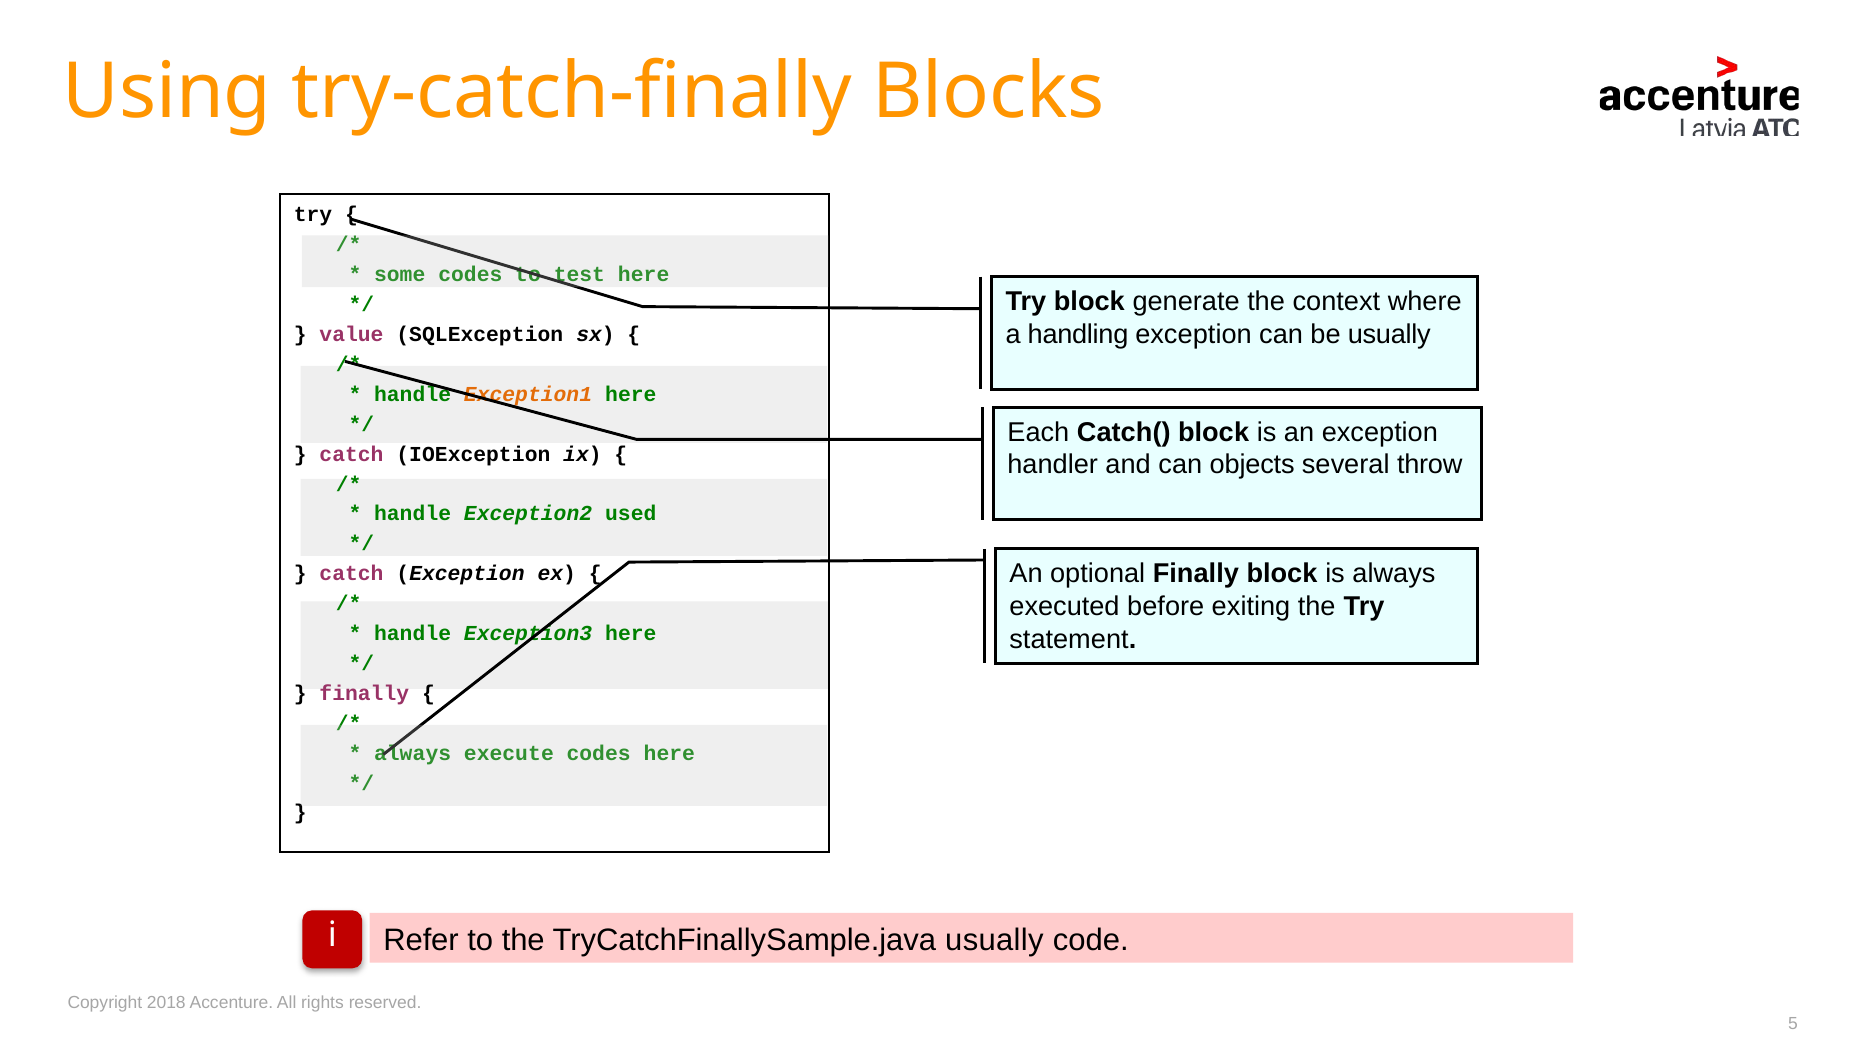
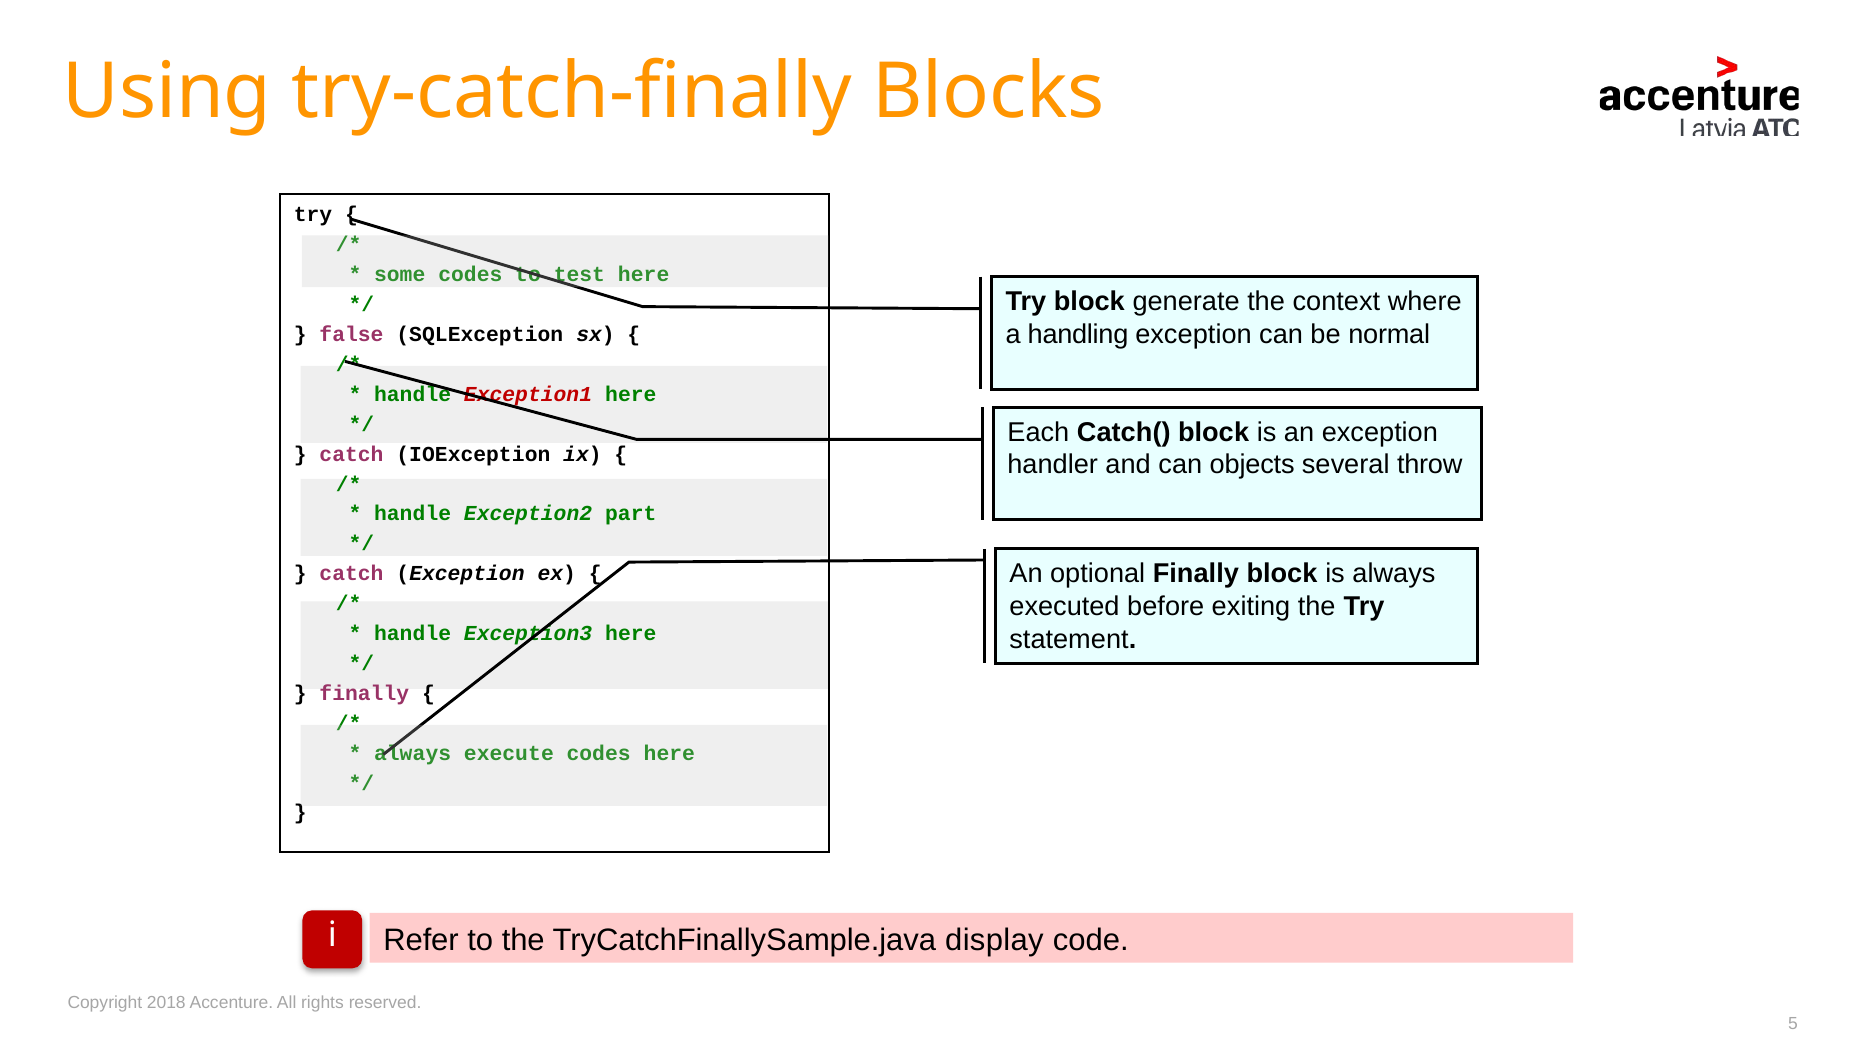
be usually: usually -> normal (1389, 334)
value: value -> false (351, 334)
Exception1 colour: orange -> red (528, 394)
used: used -> part (631, 514)
TryCatchFinallySample.java usually: usually -> display (994, 940)
